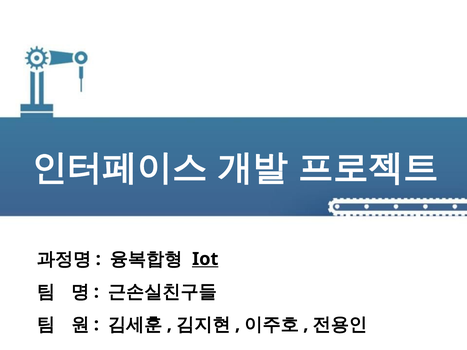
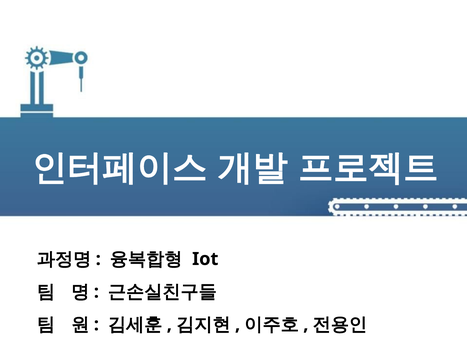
Iot underline: present -> none (205, 259)
